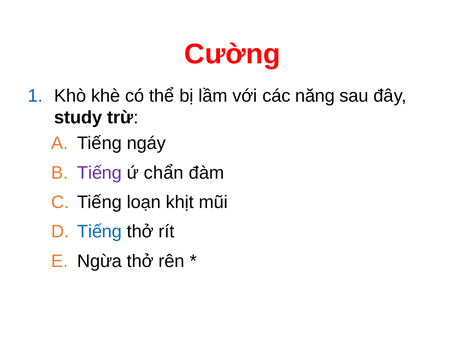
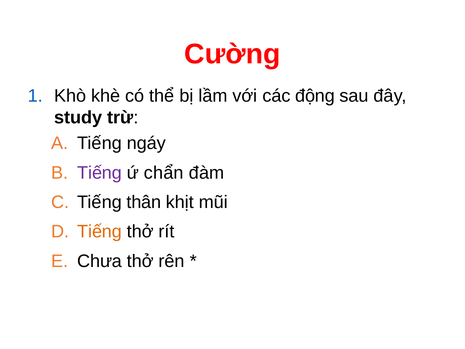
năng: năng -> động (315, 96)
loạn: loạn -> thân (144, 202)
Tiếng colour: blue -> orange (100, 231)
Ngừa: Ngừa -> Chưa (100, 261)
